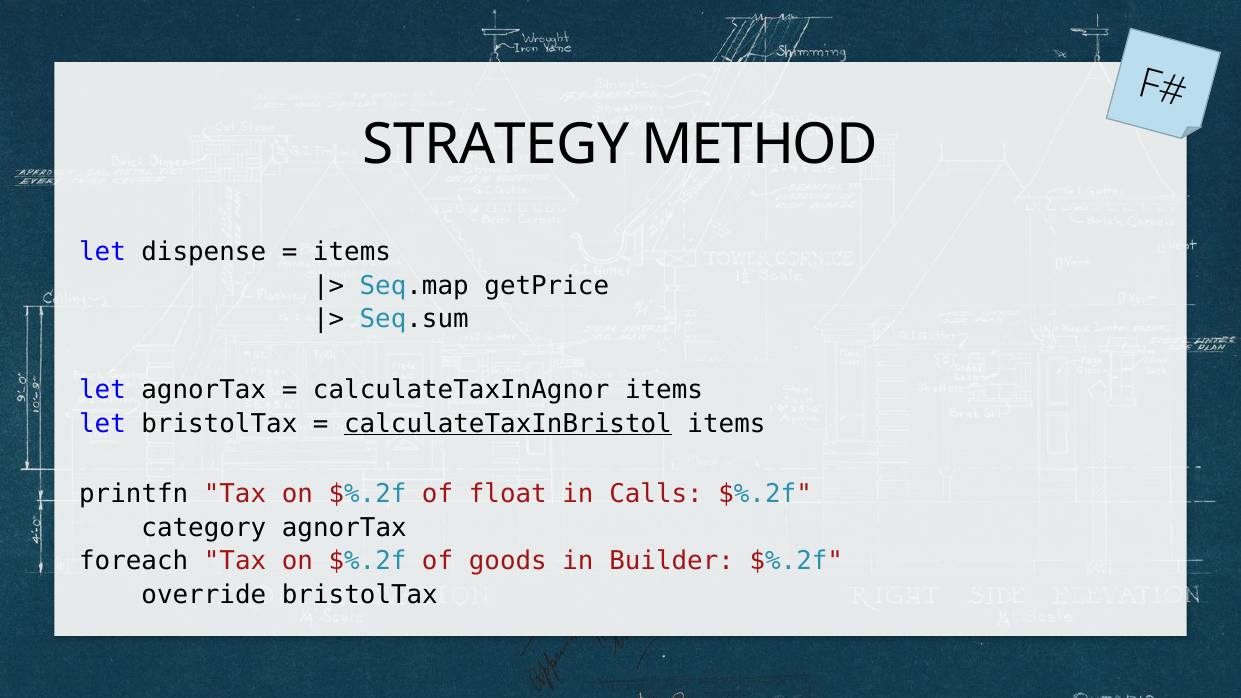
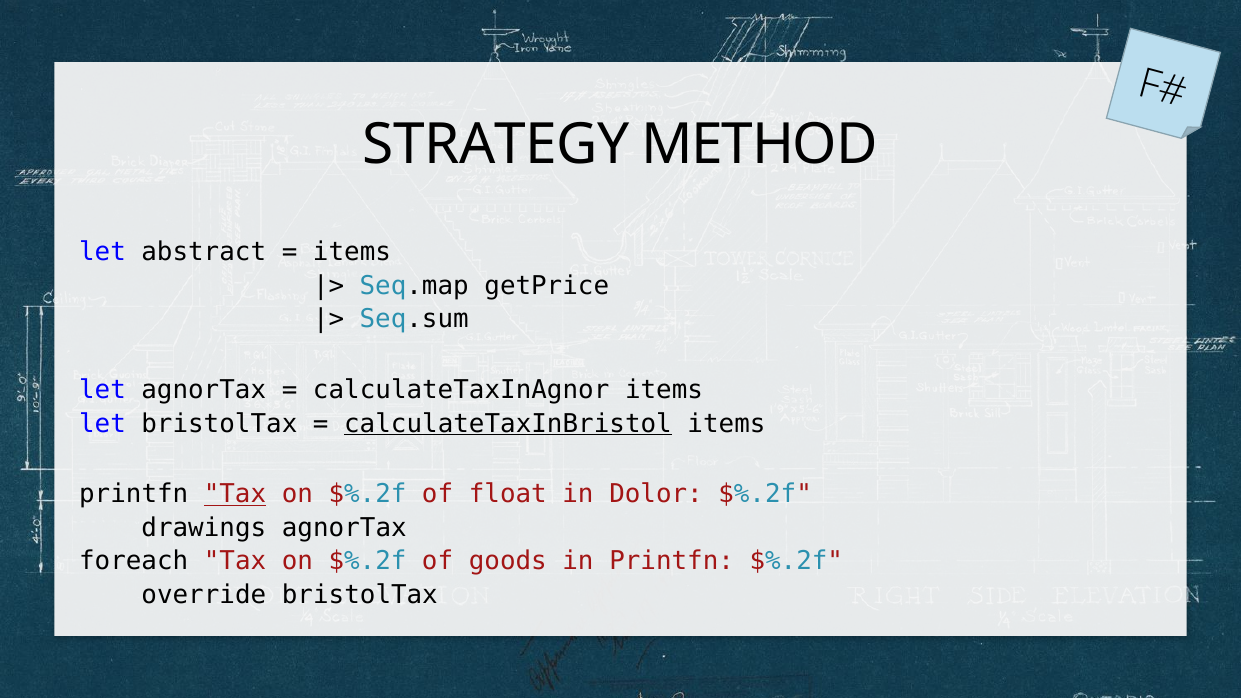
dispense: dispense -> abstract (204, 252)
Tax underline: none -> present (235, 494)
Calls: Calls -> Dolor (656, 494)
category: category -> drawings (204, 528)
in Builder: Builder -> Printfn (672, 561)
